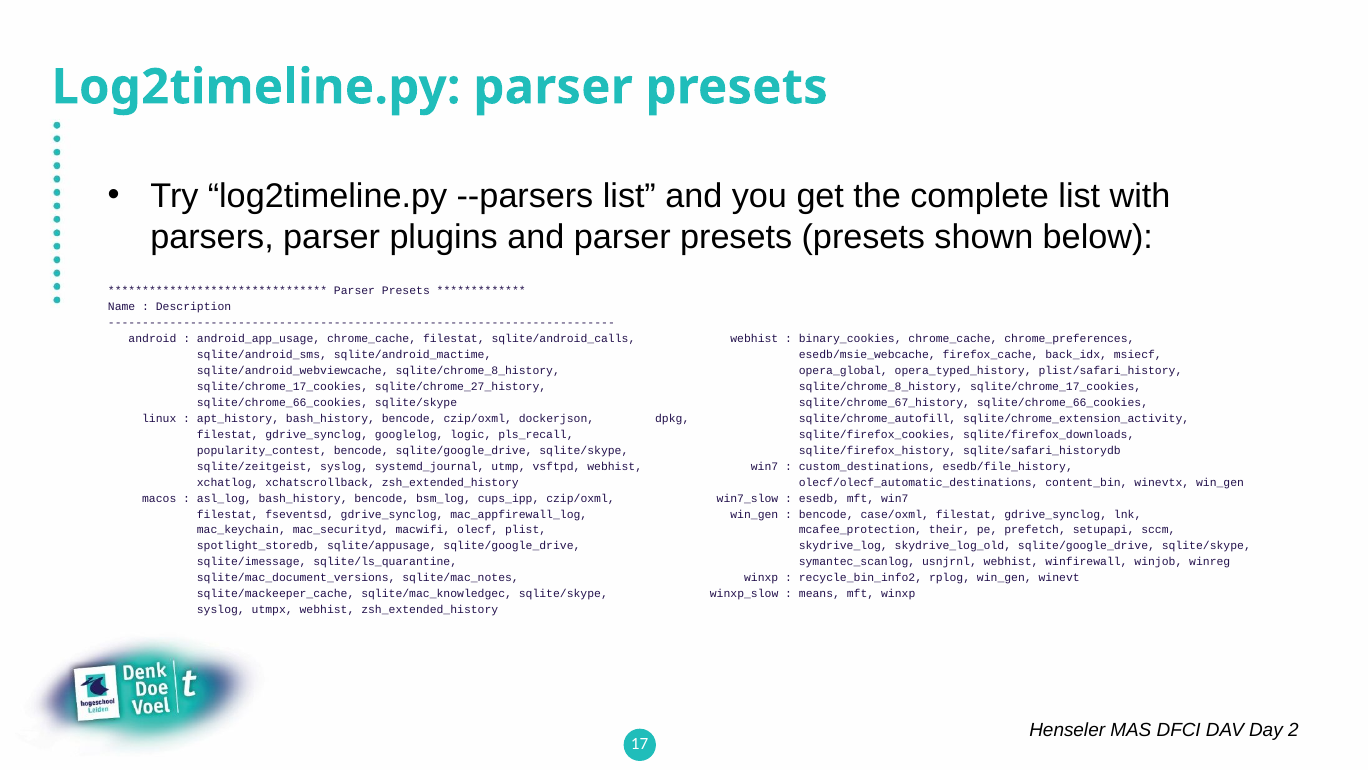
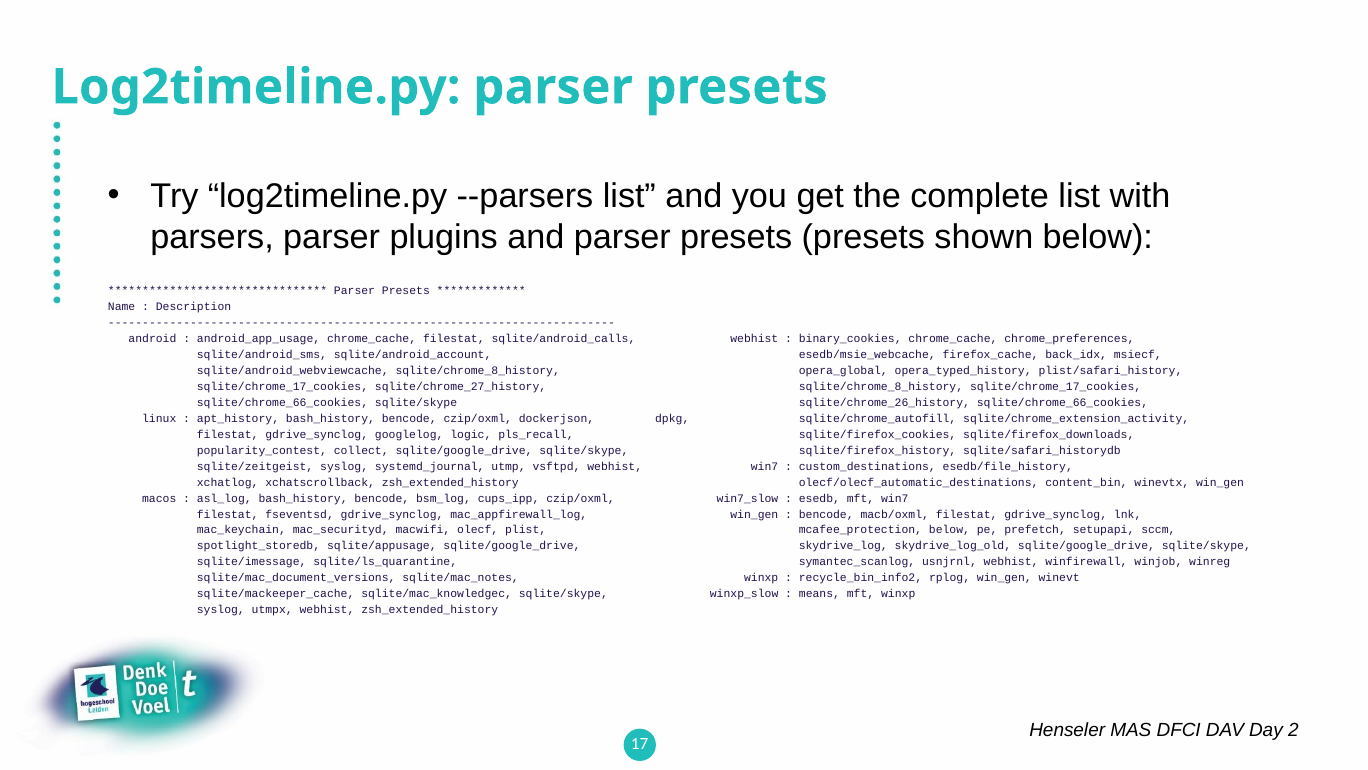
sqlite/android_mactime: sqlite/android_mactime -> sqlite/android_account (413, 354)
sqlite/chrome_67_history: sqlite/chrome_67_history -> sqlite/chrome_26_history (884, 402)
popularity_contest bencode: bencode -> collect (361, 450)
case/oxml: case/oxml -> macb/oxml (895, 514)
mcafee_protection their: their -> below (949, 530)
